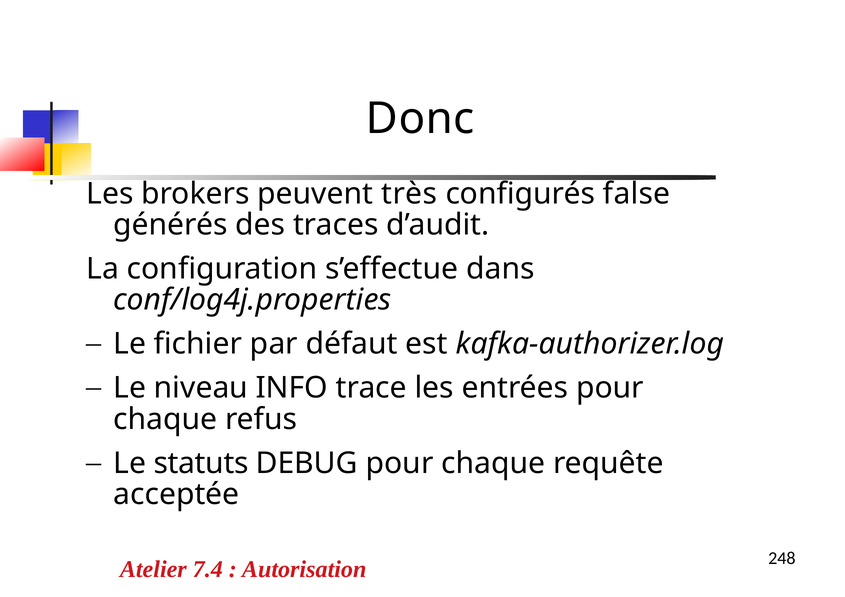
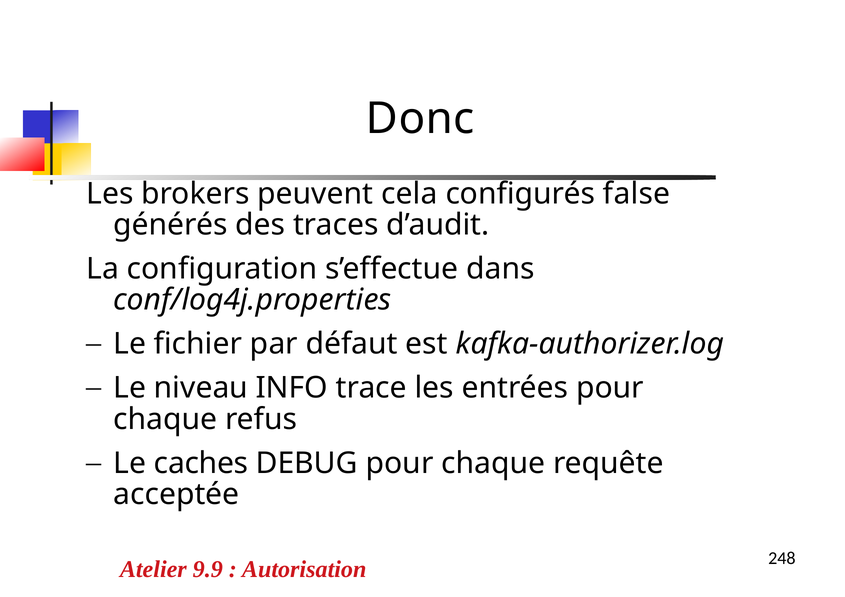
très: très -> cela (409, 194)
statuts: statuts -> caches (201, 464)
7.4: 7.4 -> 9.9 (208, 570)
